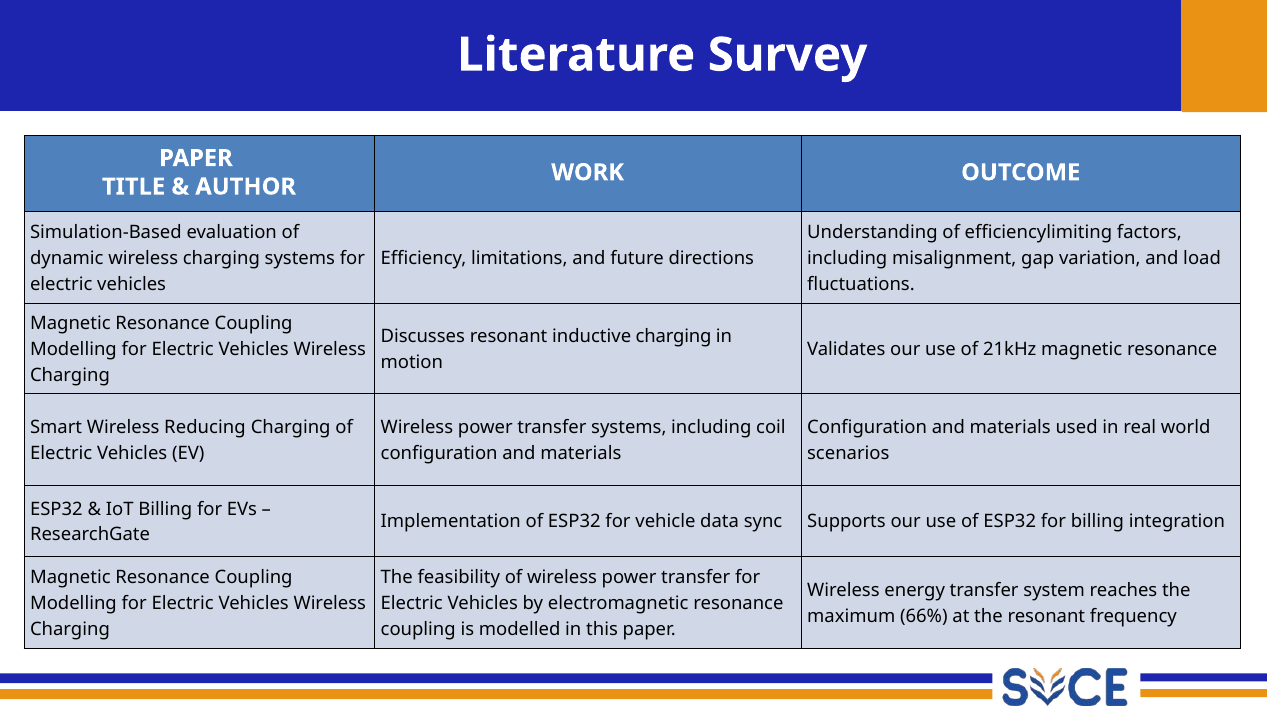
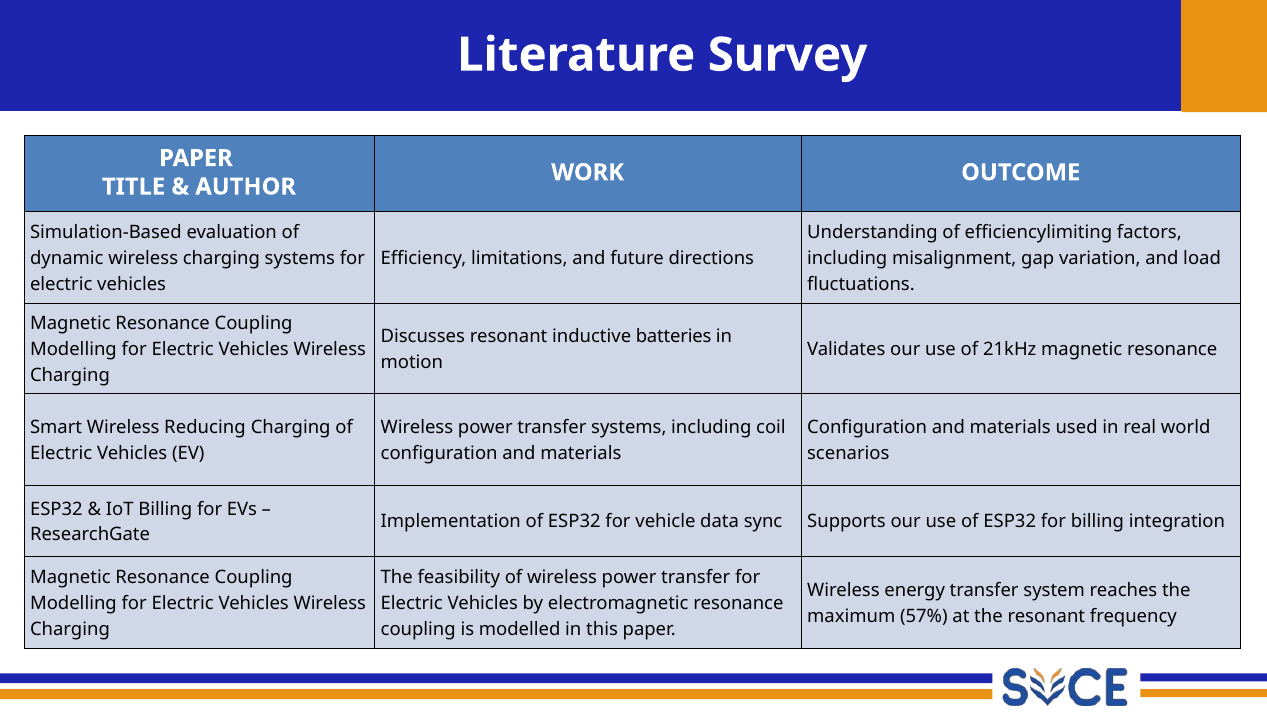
inductive charging: charging -> batteries (674, 337)
66%: 66% -> 57% (924, 616)
